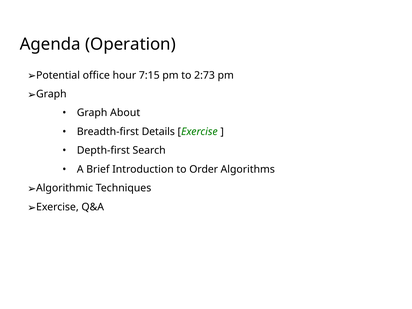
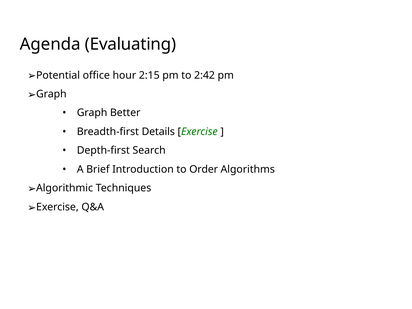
Operation: Operation -> Evaluating (131, 44)
7:15: 7:15 -> 2:15 (149, 75)
2:73: 2:73 -> 2:42 (205, 75)
About: About -> Better (125, 113)
